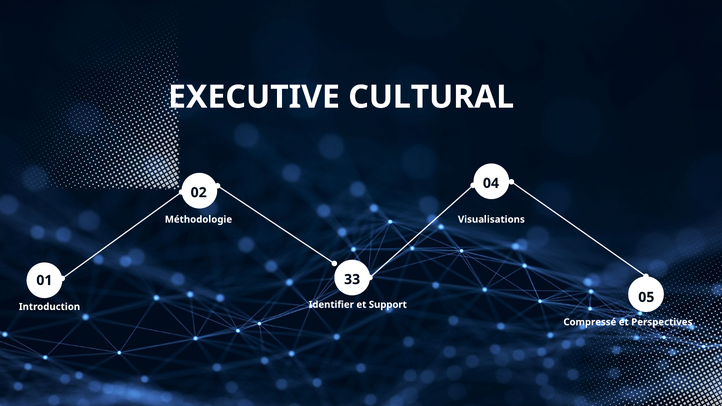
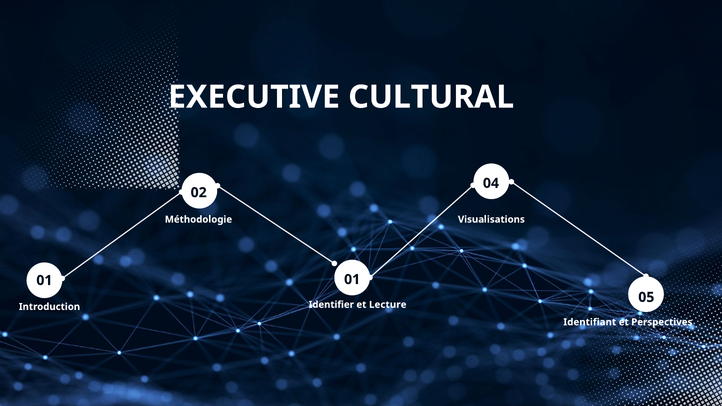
01 33: 33 -> 01 (352, 280)
Support: Support -> Lecture (388, 305)
Compressé: Compressé -> Identifiant (590, 322)
